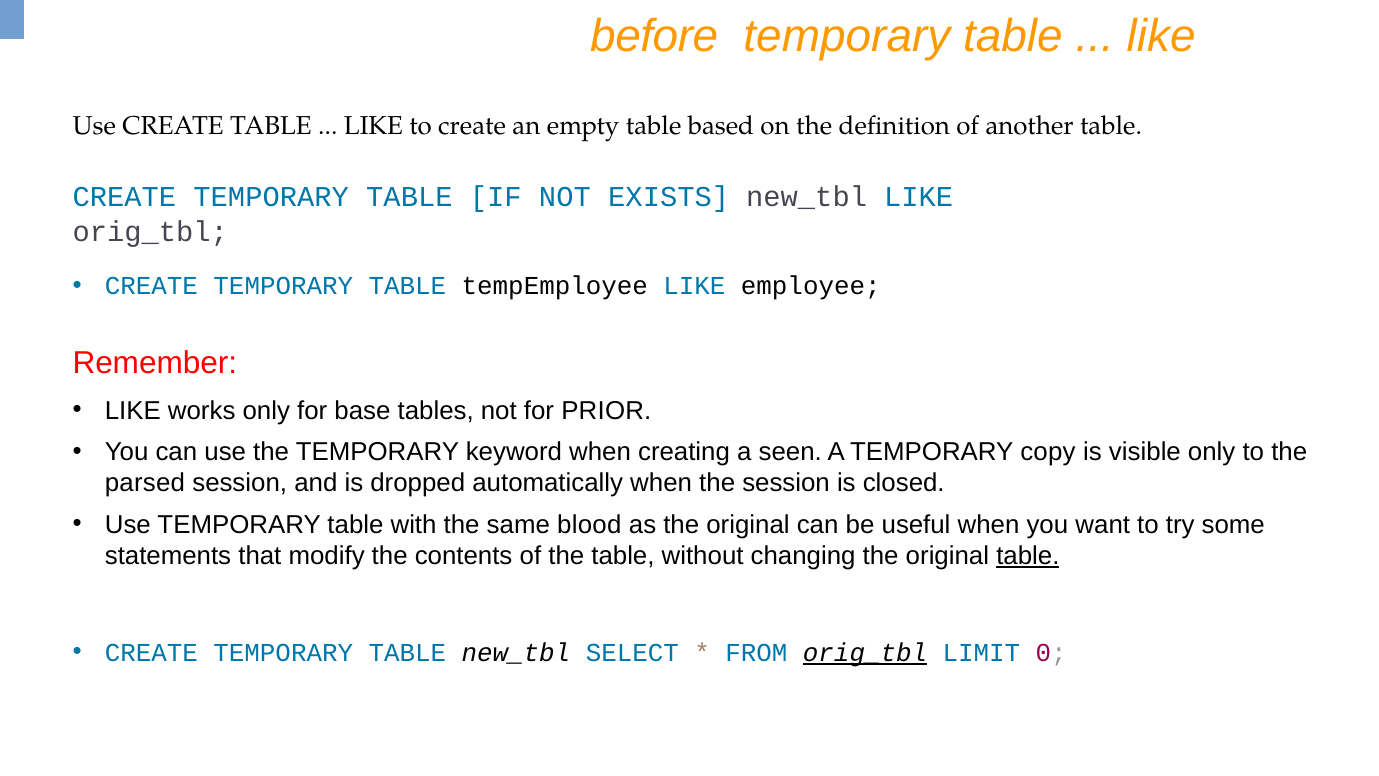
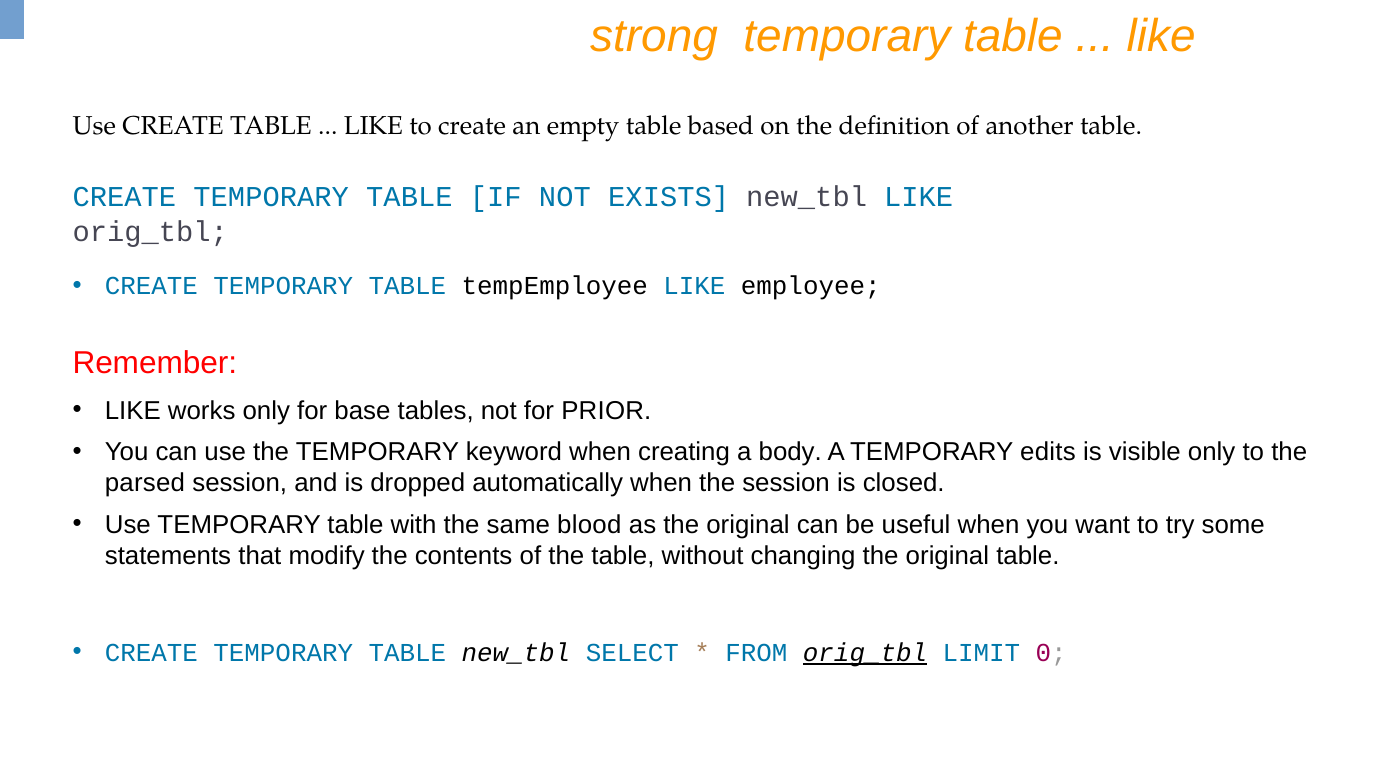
before: before -> strong (654, 36)
seen: seen -> body (790, 452)
copy: copy -> edits (1048, 452)
table underline: present -> none (1028, 555)
